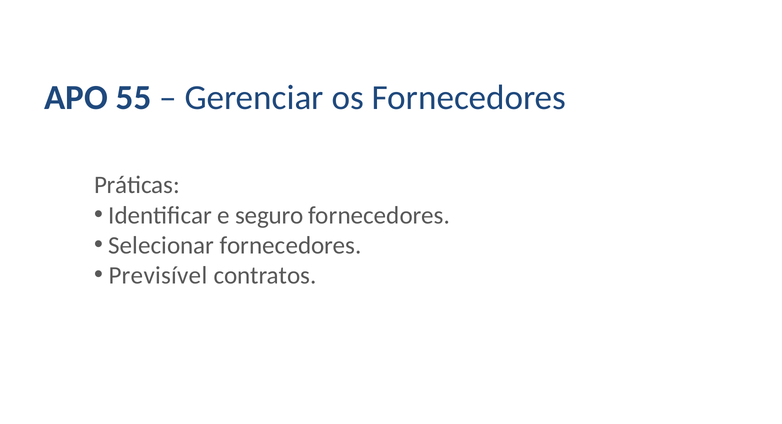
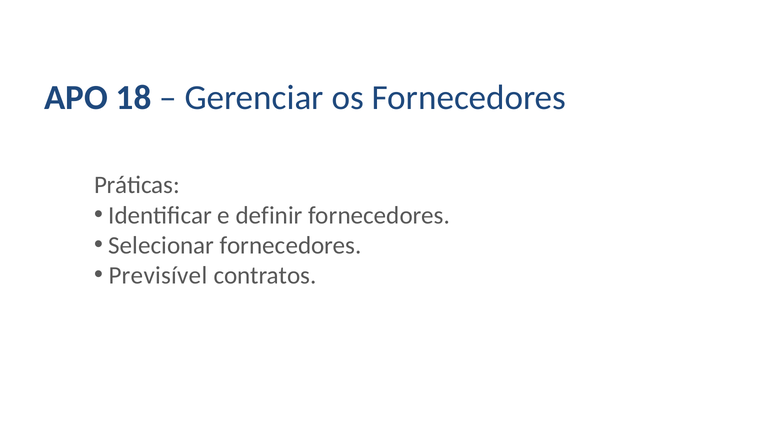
55: 55 -> 18 (134, 98)
seguro: seguro -> definir (269, 215)
